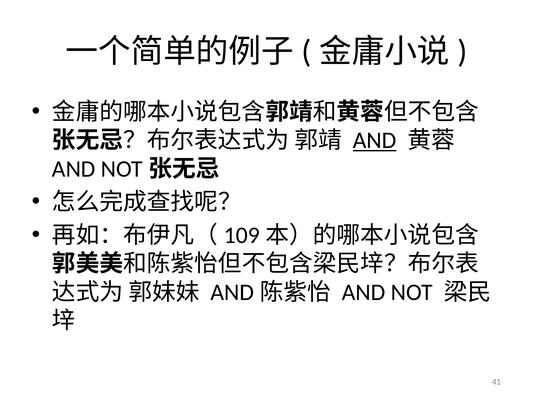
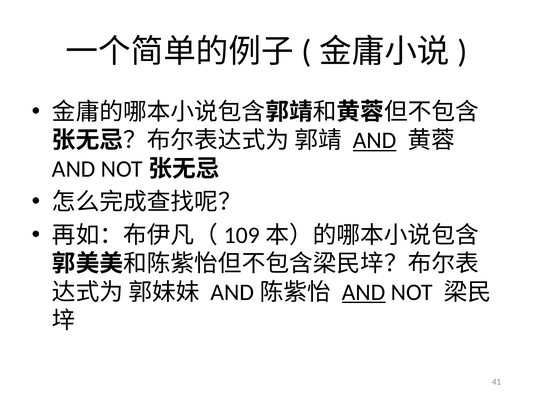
AND underline: none -> present (364, 292)
